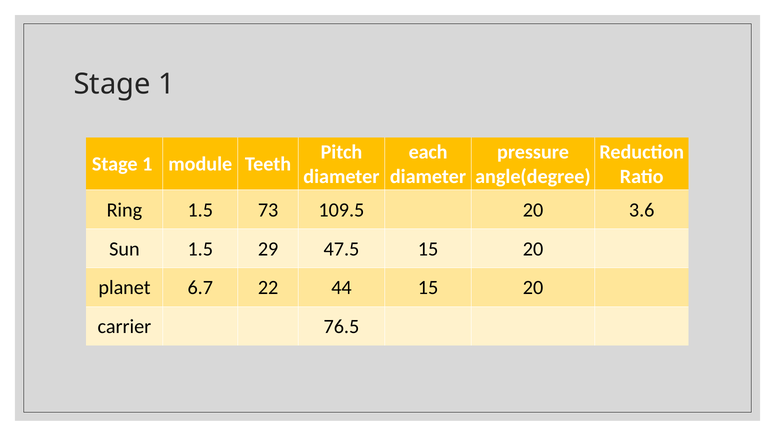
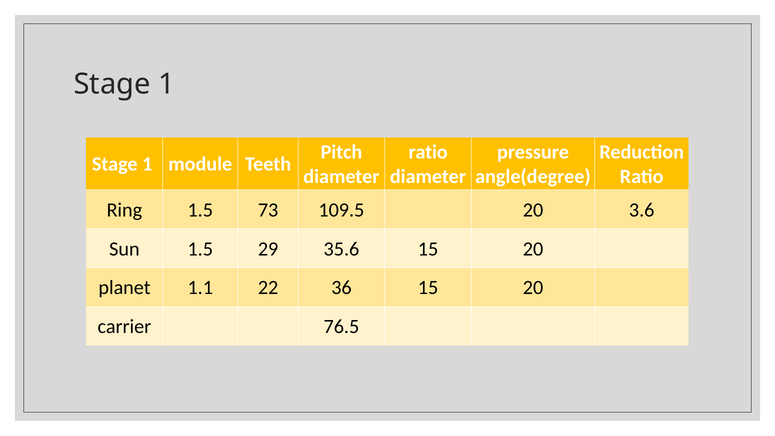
each: each -> ratio (428, 152)
47.5: 47.5 -> 35.6 (341, 249)
6.7: 6.7 -> 1.1 (200, 288)
44: 44 -> 36 (341, 288)
